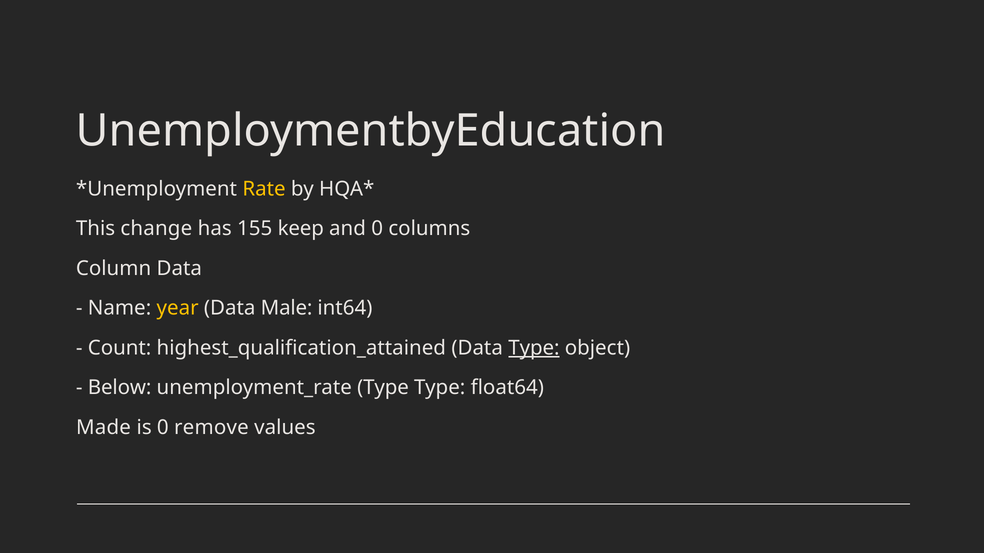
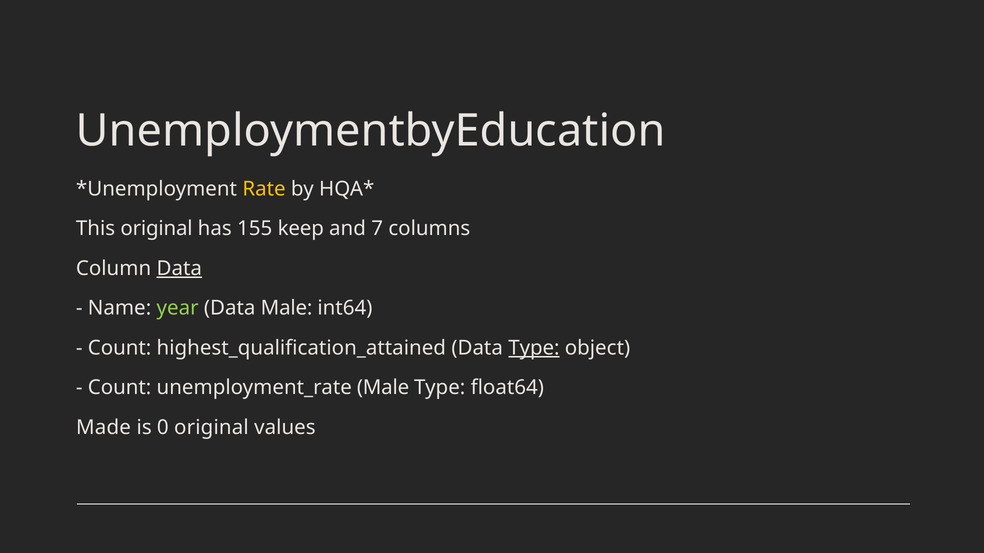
This change: change -> original (157, 229)
and 0: 0 -> 7 (377, 229)
Data underline: none -> present (179, 269)
year colour: yellow -> light green (178, 308)
Below: Below -> Count (120, 388)
unemployment_rate Type: Type -> Male (383, 388)
0 remove: remove -> original (211, 428)
